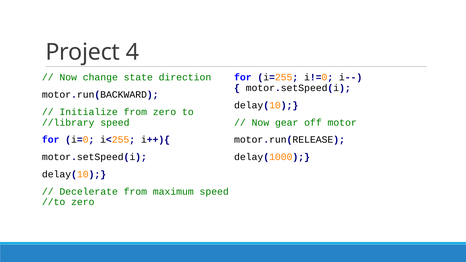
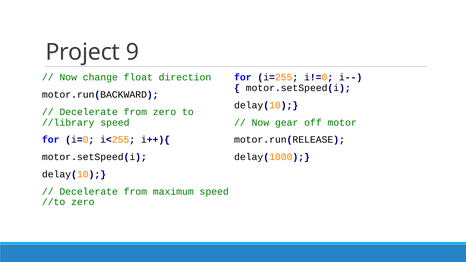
4: 4 -> 9 (132, 52)
state: state -> float (138, 77)
Initialize: Initialize -> Decelerate (89, 112)
